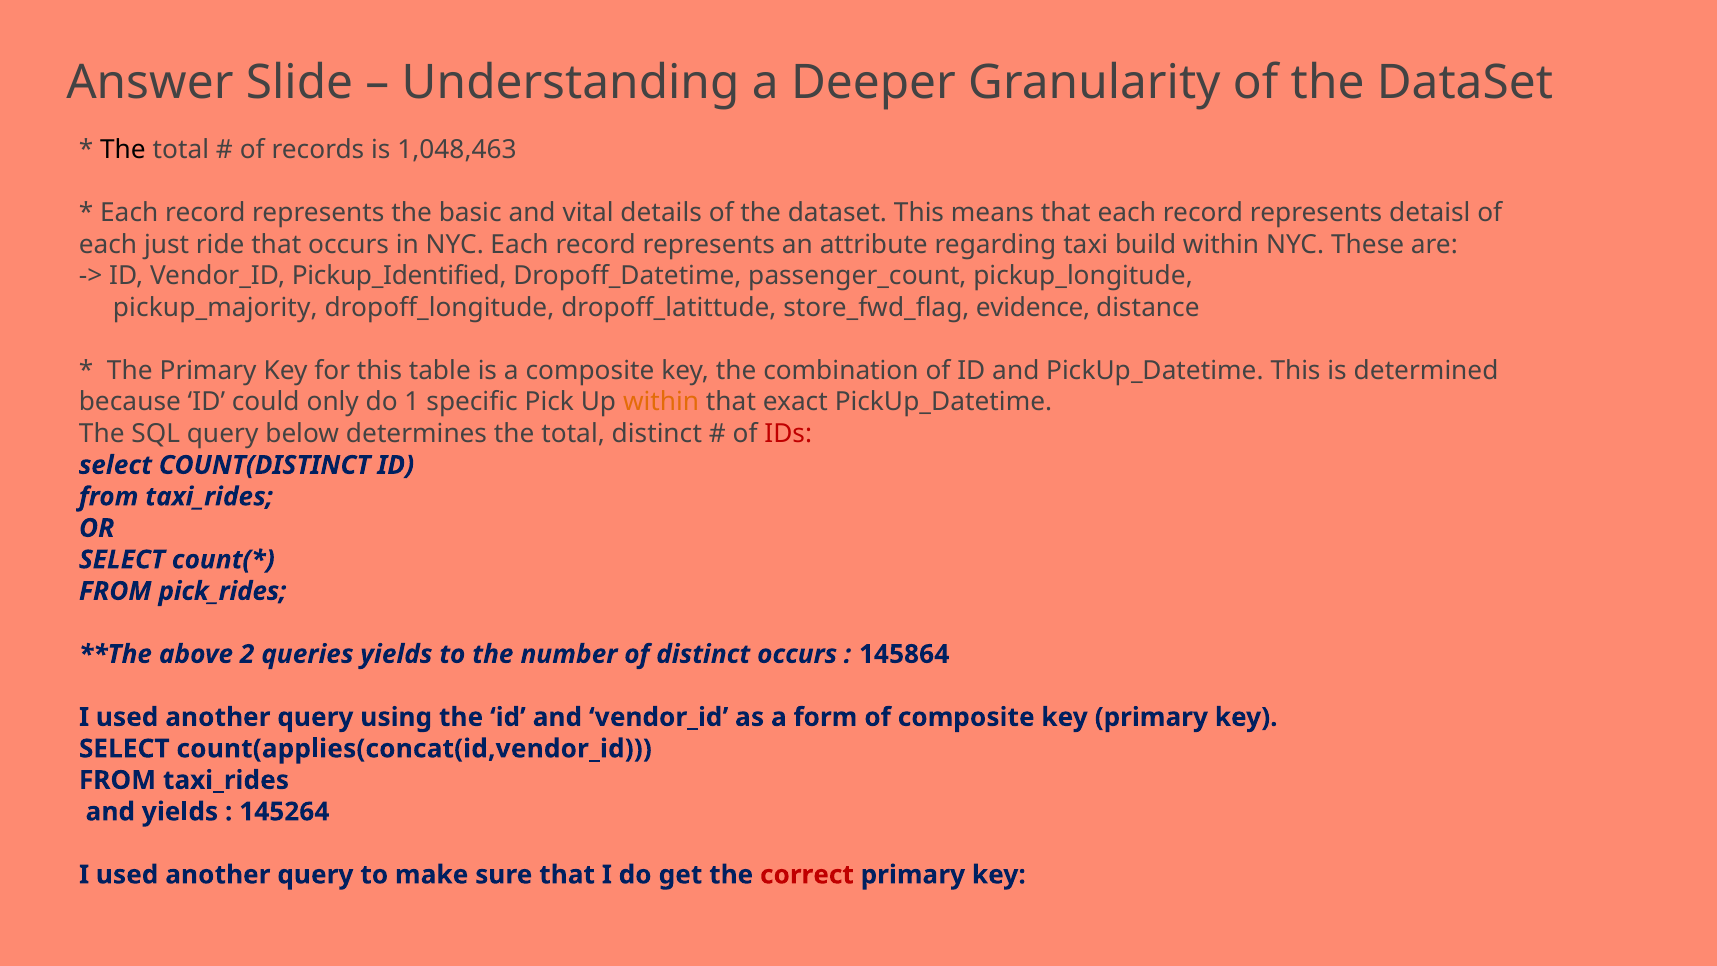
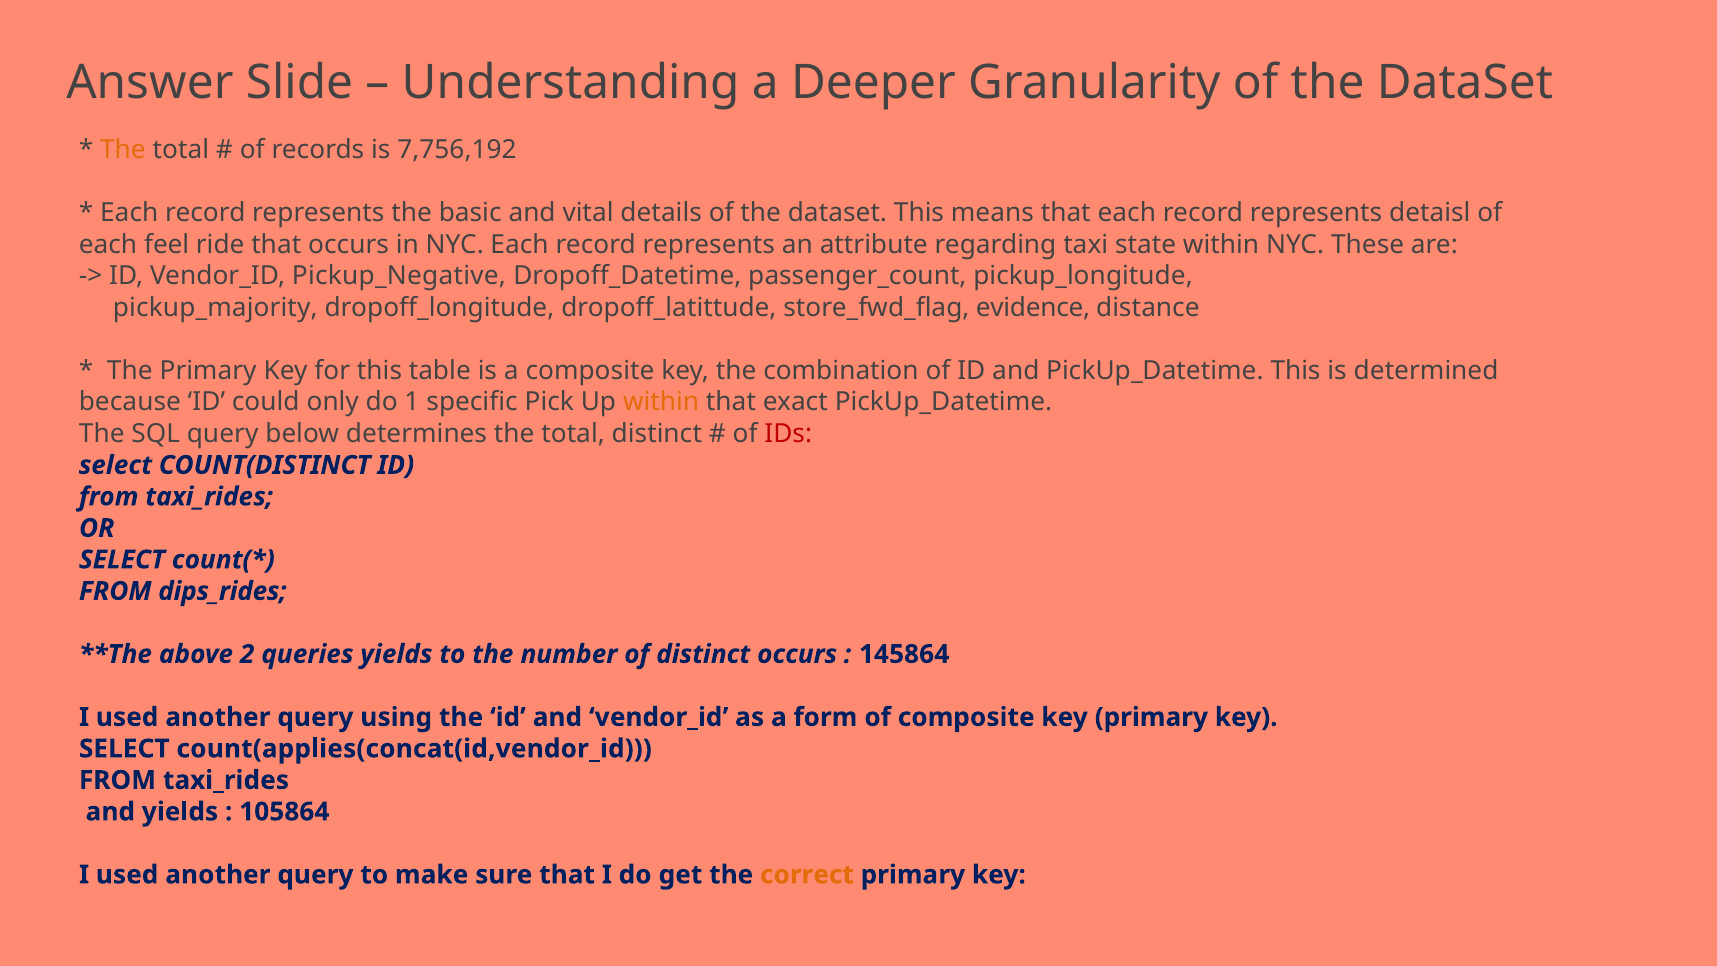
The colour: black -> orange (123, 150)
1,048,463: 1,048,463 -> 7,756,192 (457, 150)
just: just -> feel (167, 245)
build: build -> state (1146, 245)
Pickup_Identified: Pickup_Identified -> Pickup_Negative (399, 276)
pick_rides: pick_rides -> dips_rides (222, 591)
145264: 145264 -> 105864 (284, 812)
correct colour: red -> orange (807, 875)
